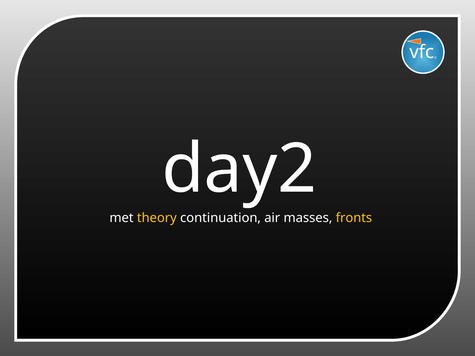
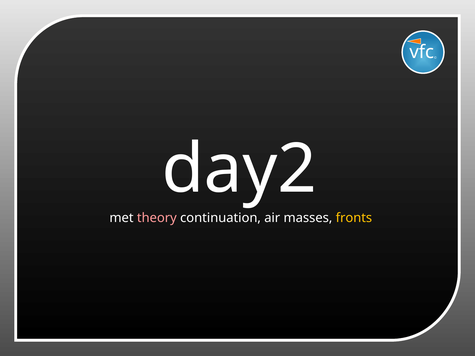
theory colour: yellow -> pink (157, 218)
